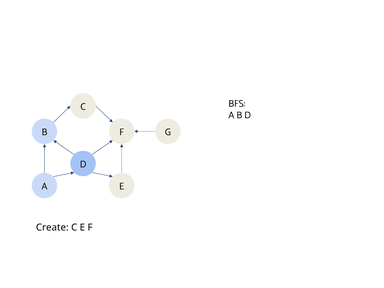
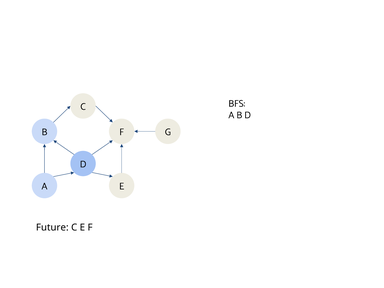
Create: Create -> Future (52, 227)
